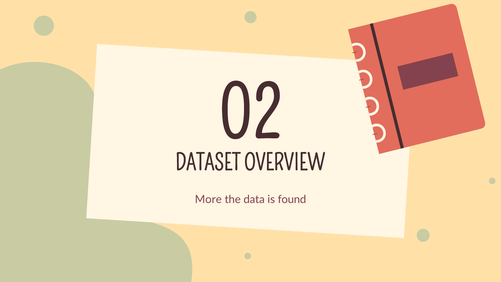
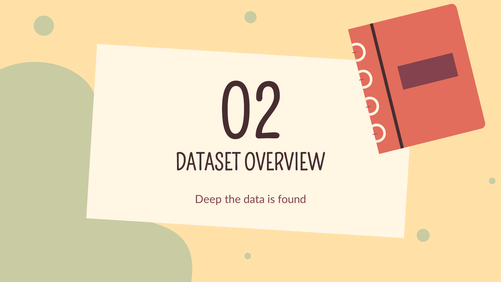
More: More -> Deep (208, 199)
